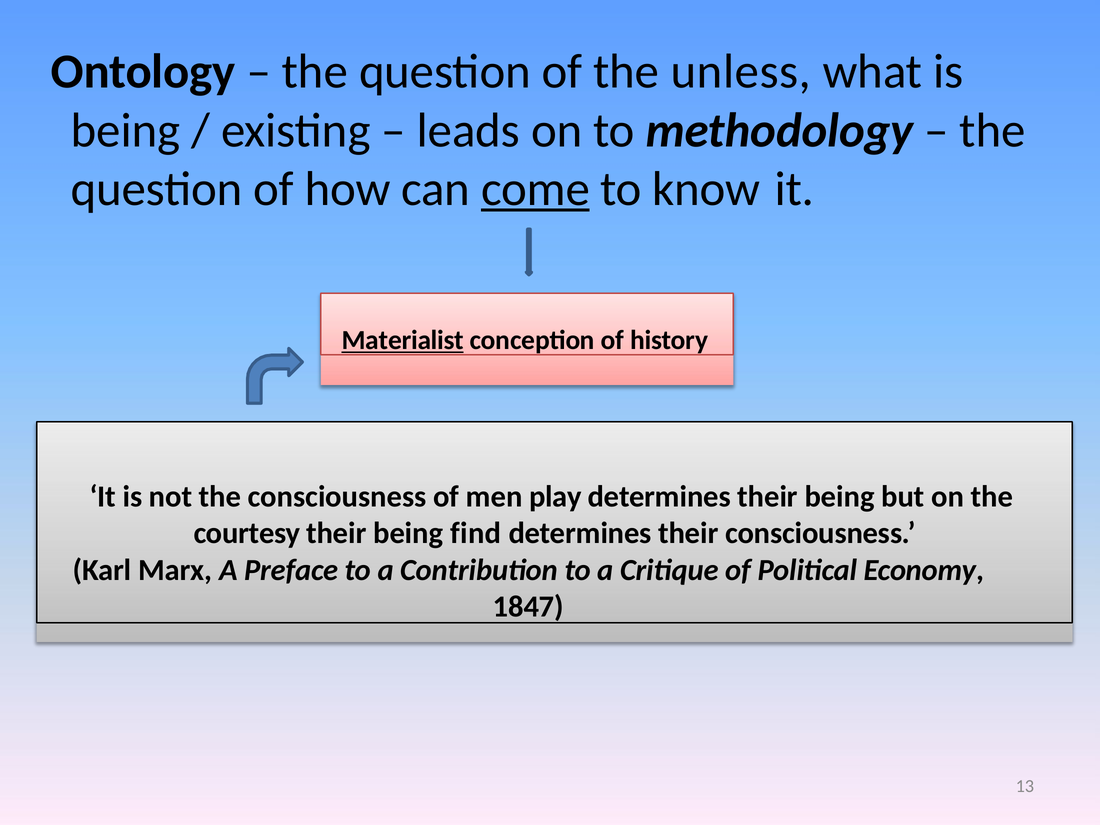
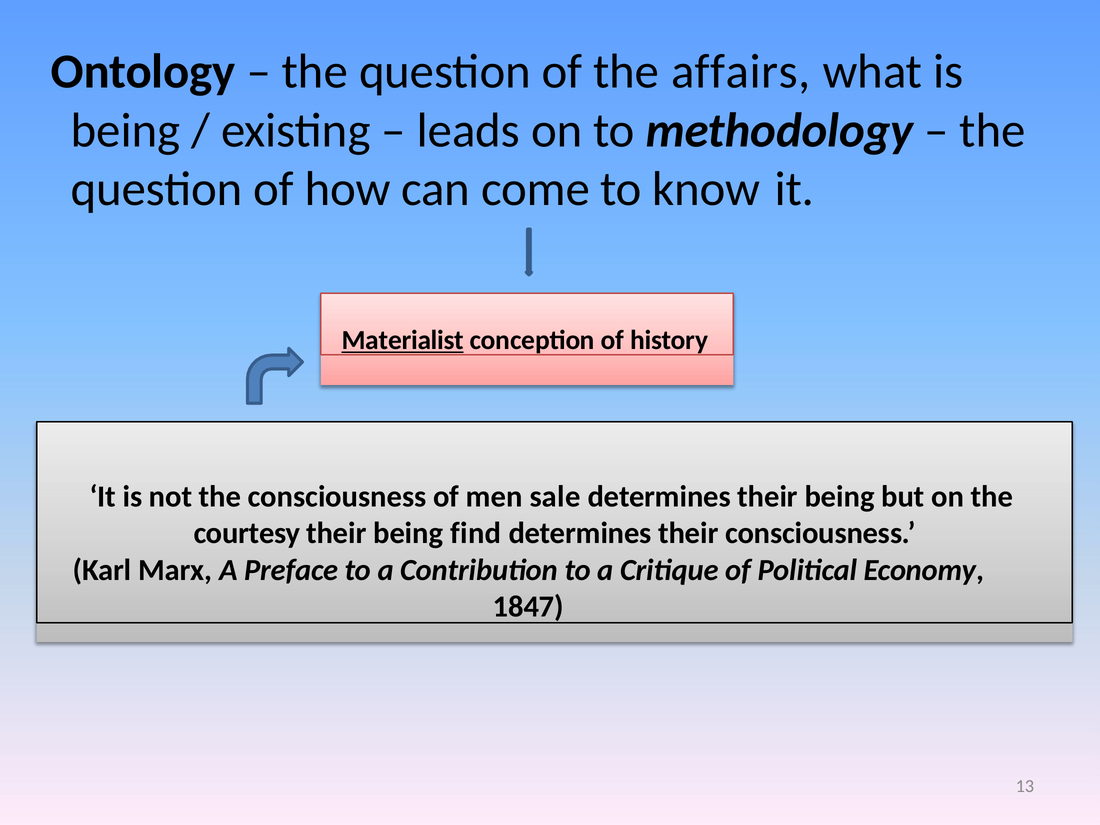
unless: unless -> affairs (741, 72)
come underline: present -> none (535, 189)
play: play -> sale (555, 497)
